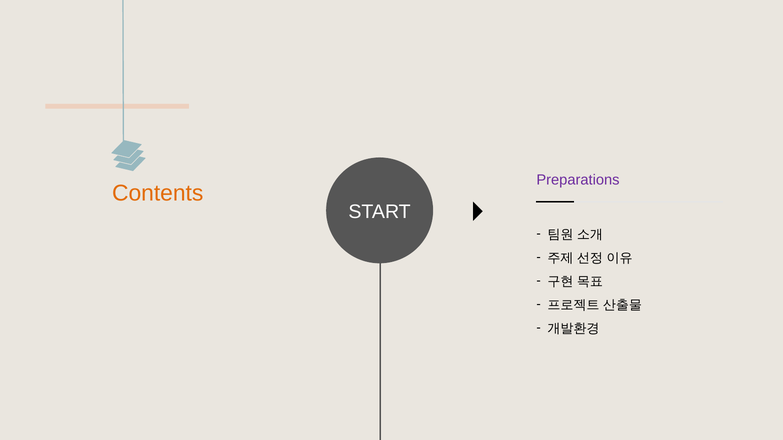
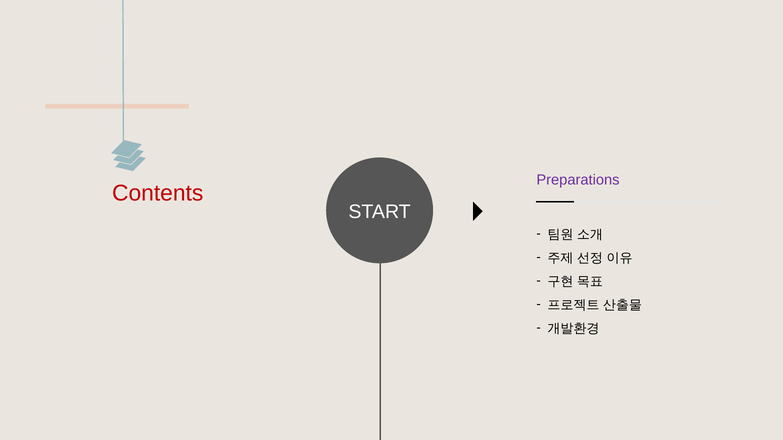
Contents colour: orange -> red (158, 193)
